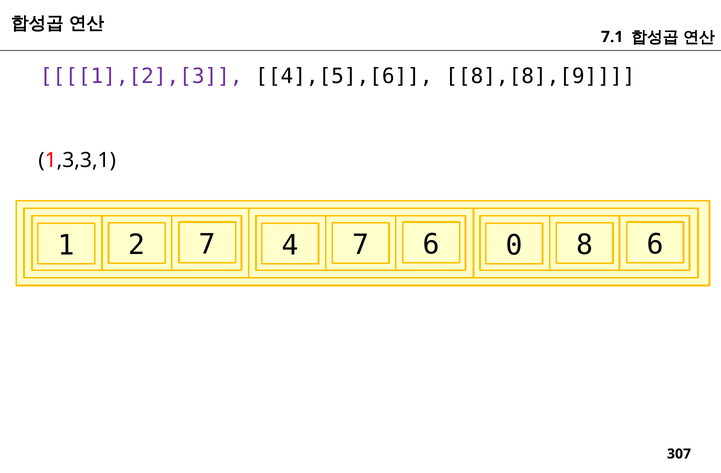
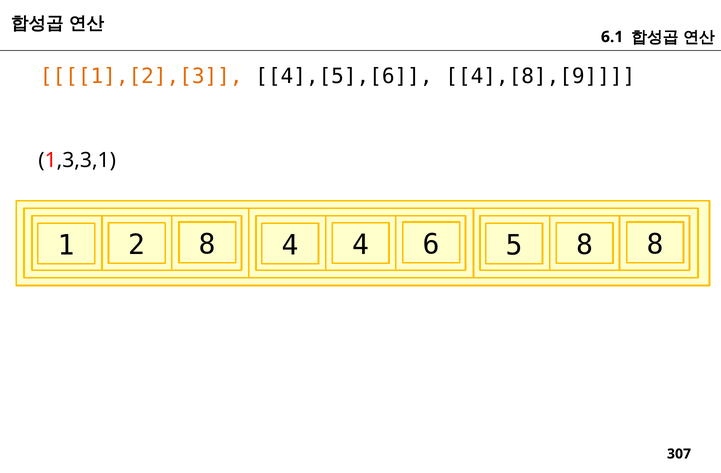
7.1: 7.1 -> 6.1 (612, 37)
1],[2],[3 colour: purple -> orange (141, 76)
8],[8],[9: 8],[8],[9 -> 4],[8],[9 (540, 76)
2 7: 7 -> 8 (207, 245)
4 7: 7 -> 4 (361, 245)
0: 0 -> 5 (514, 246)
8 6: 6 -> 8 (655, 245)
